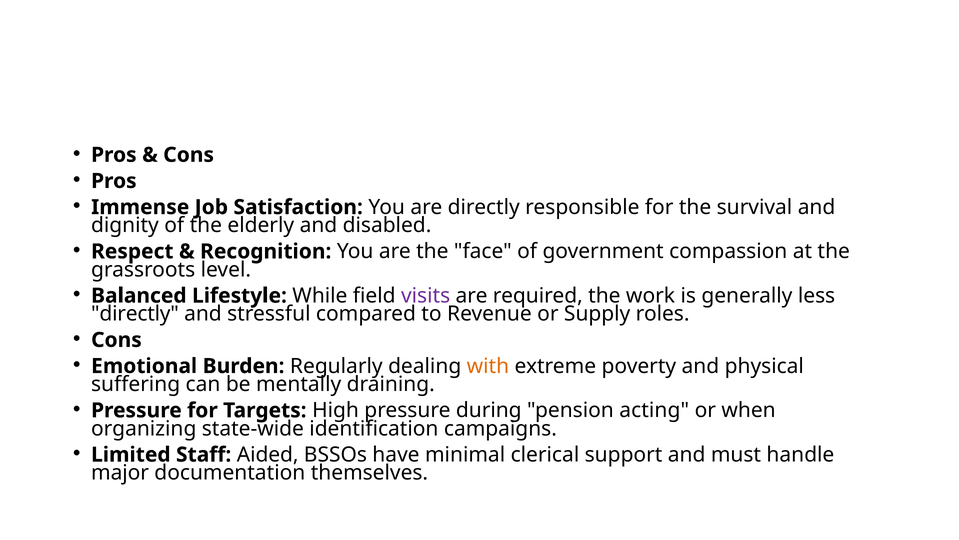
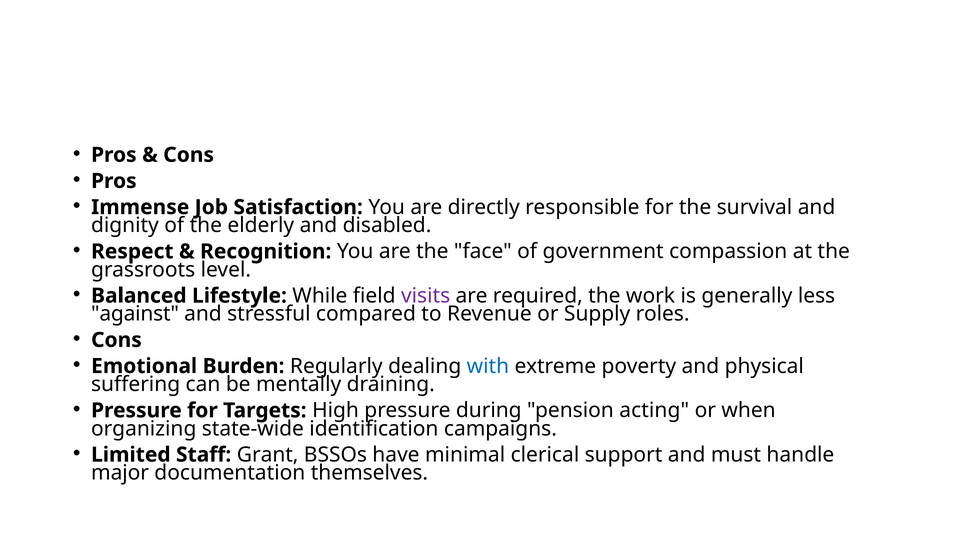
directly: directly -> against (135, 314)
with colour: orange -> blue (488, 366)
Aided: Aided -> Grant (268, 454)
